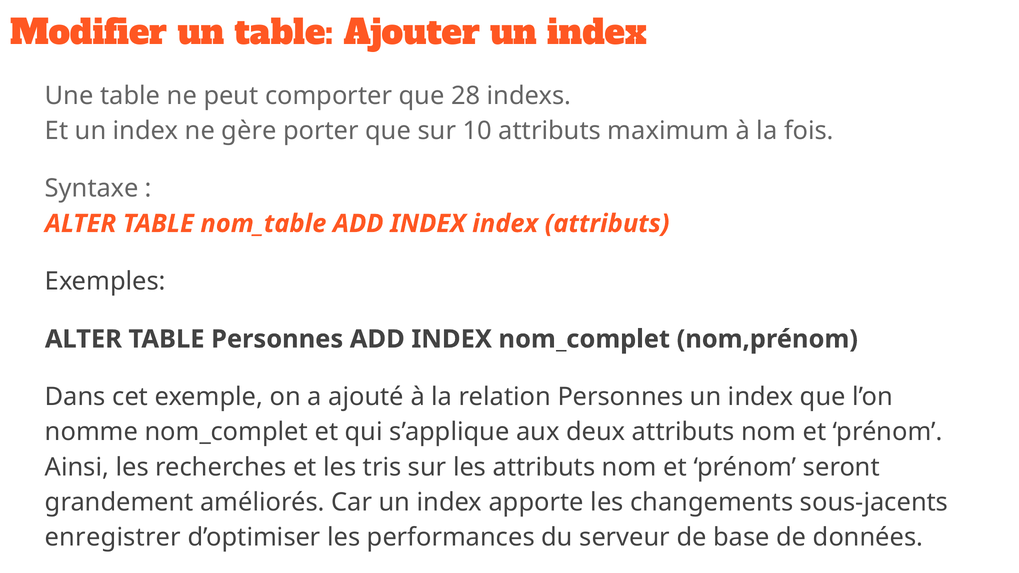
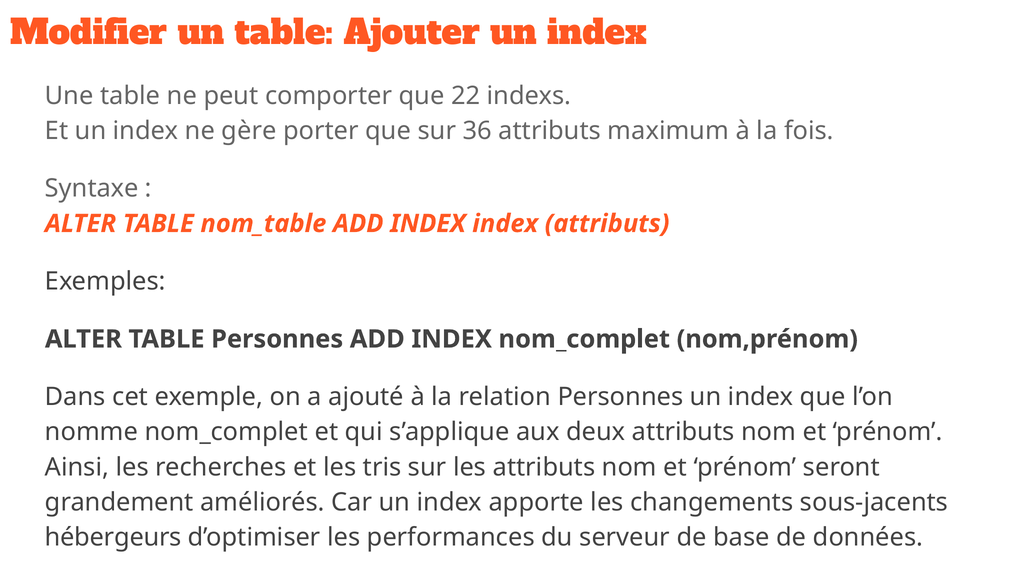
28: 28 -> 22 (466, 96)
10: 10 -> 36 (477, 131)
enregistrer: enregistrer -> hébergeurs (113, 538)
